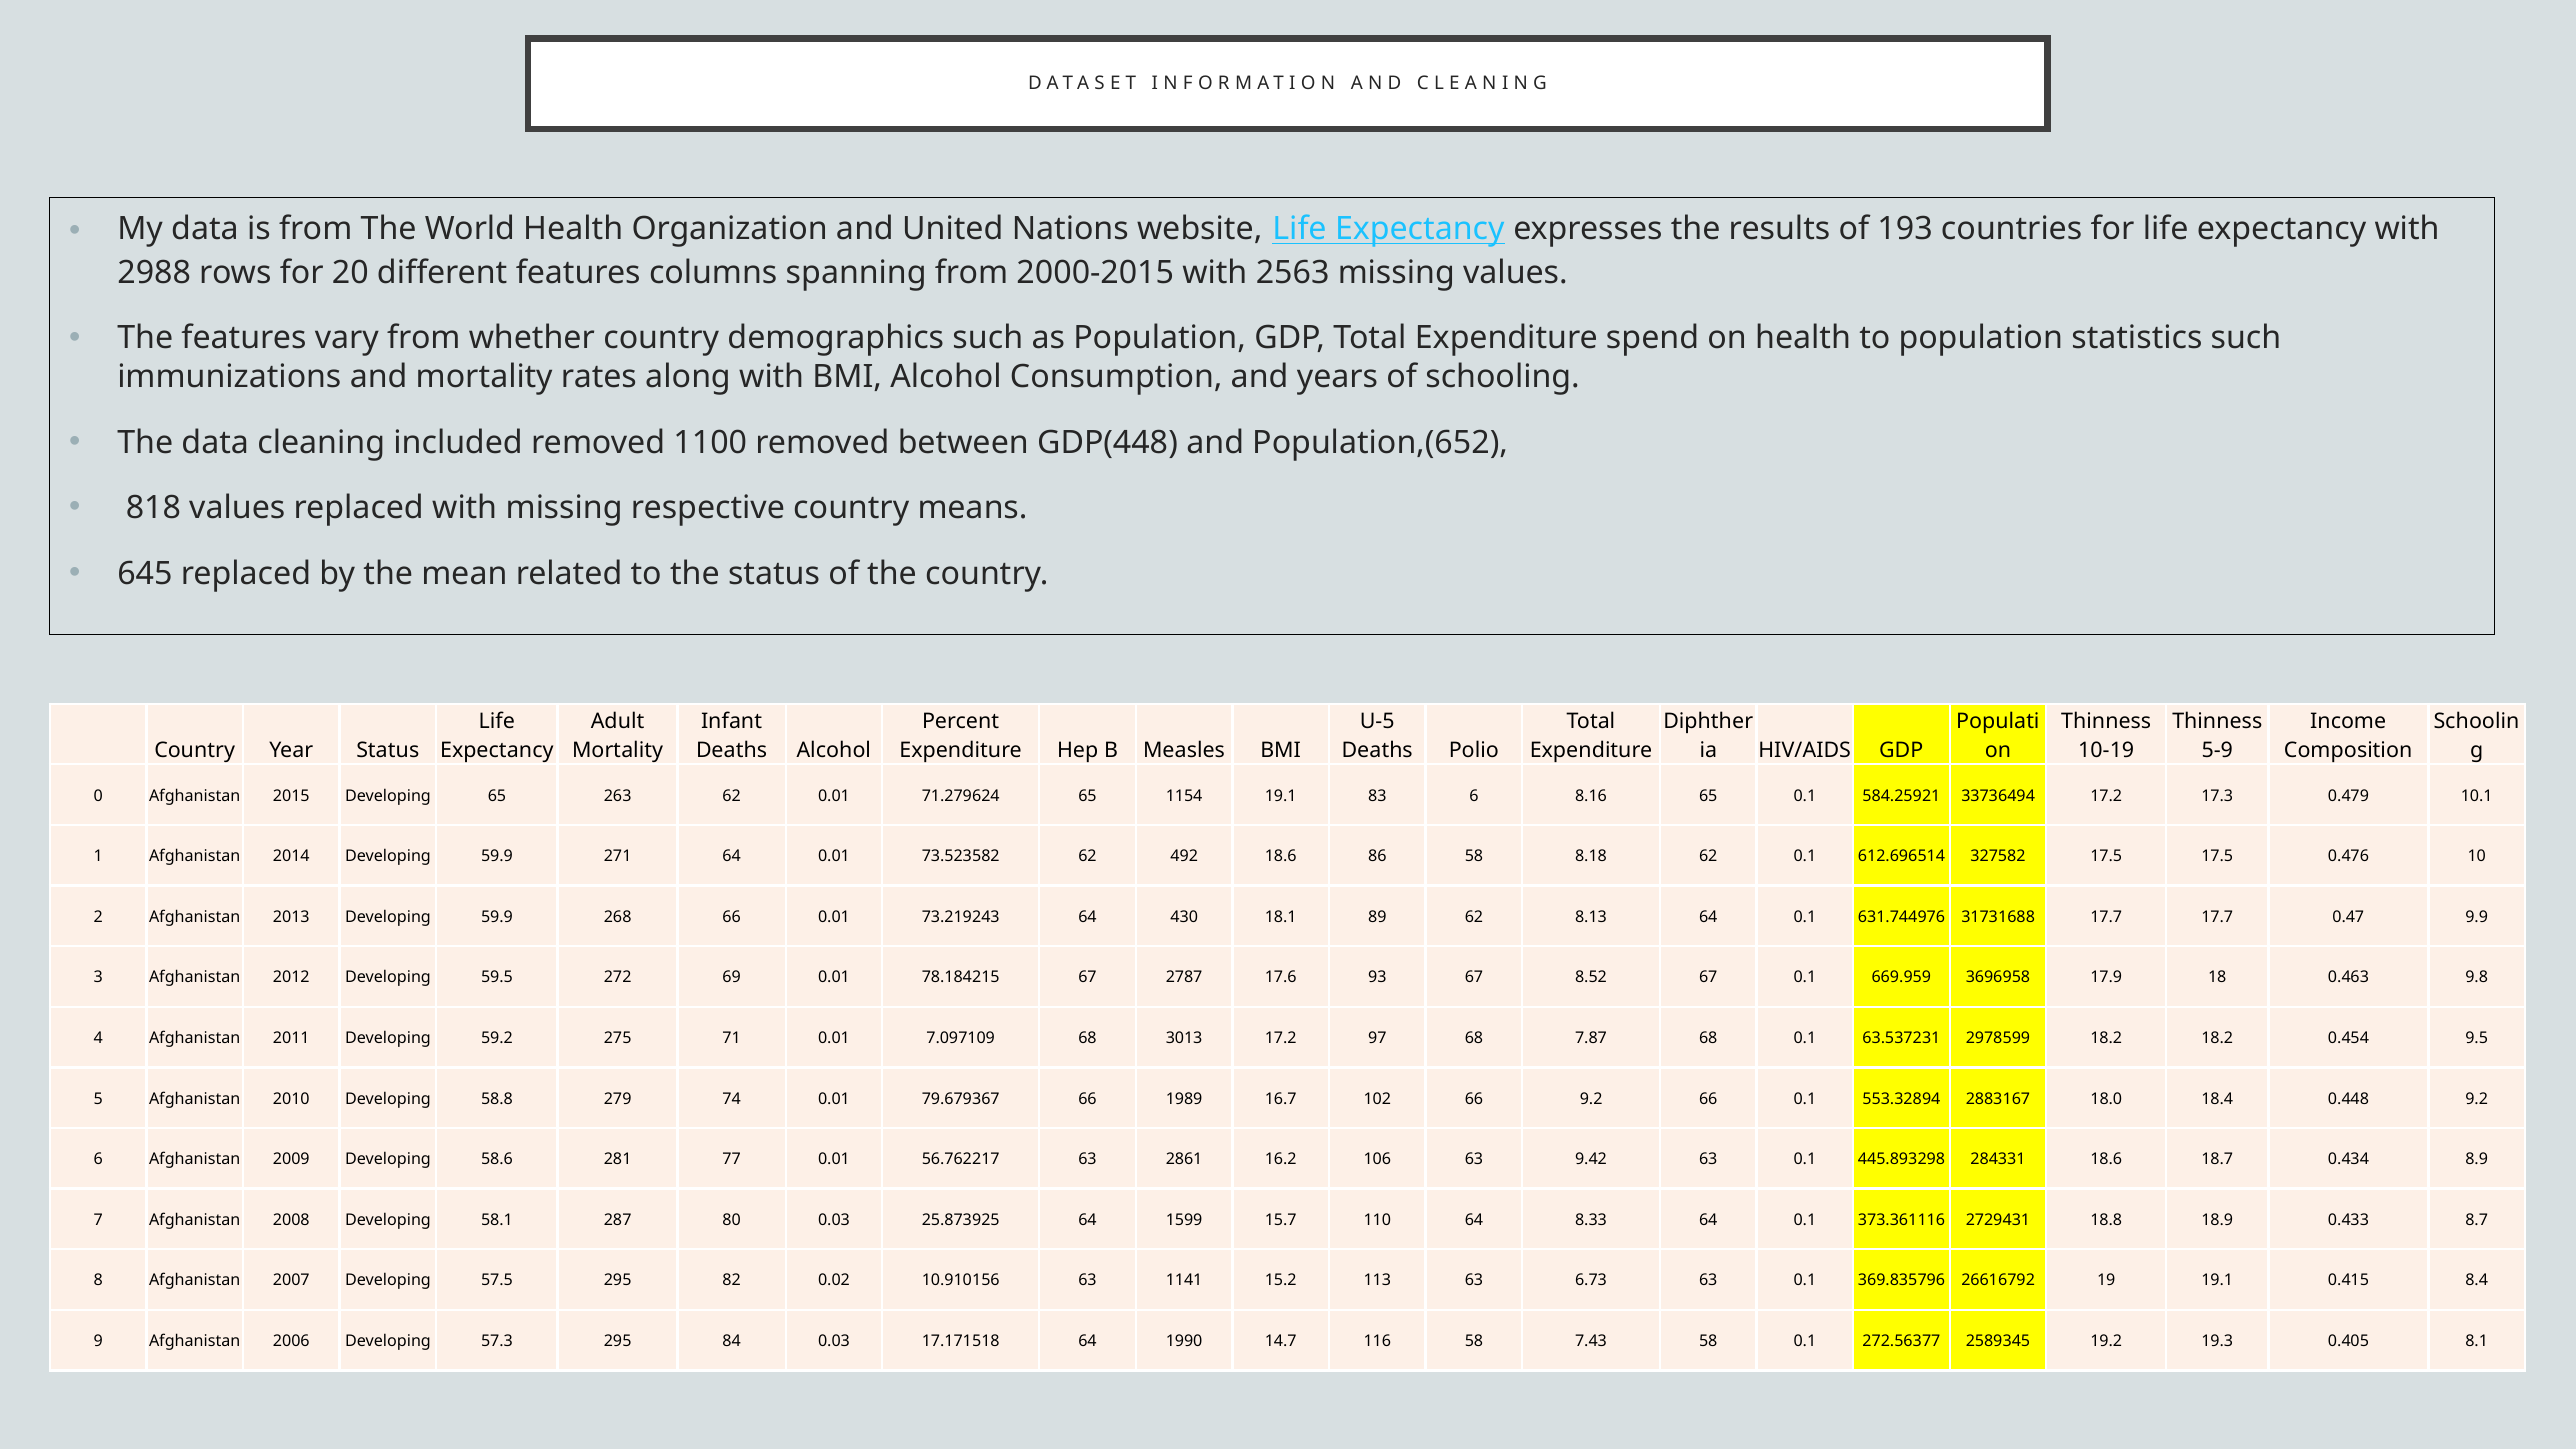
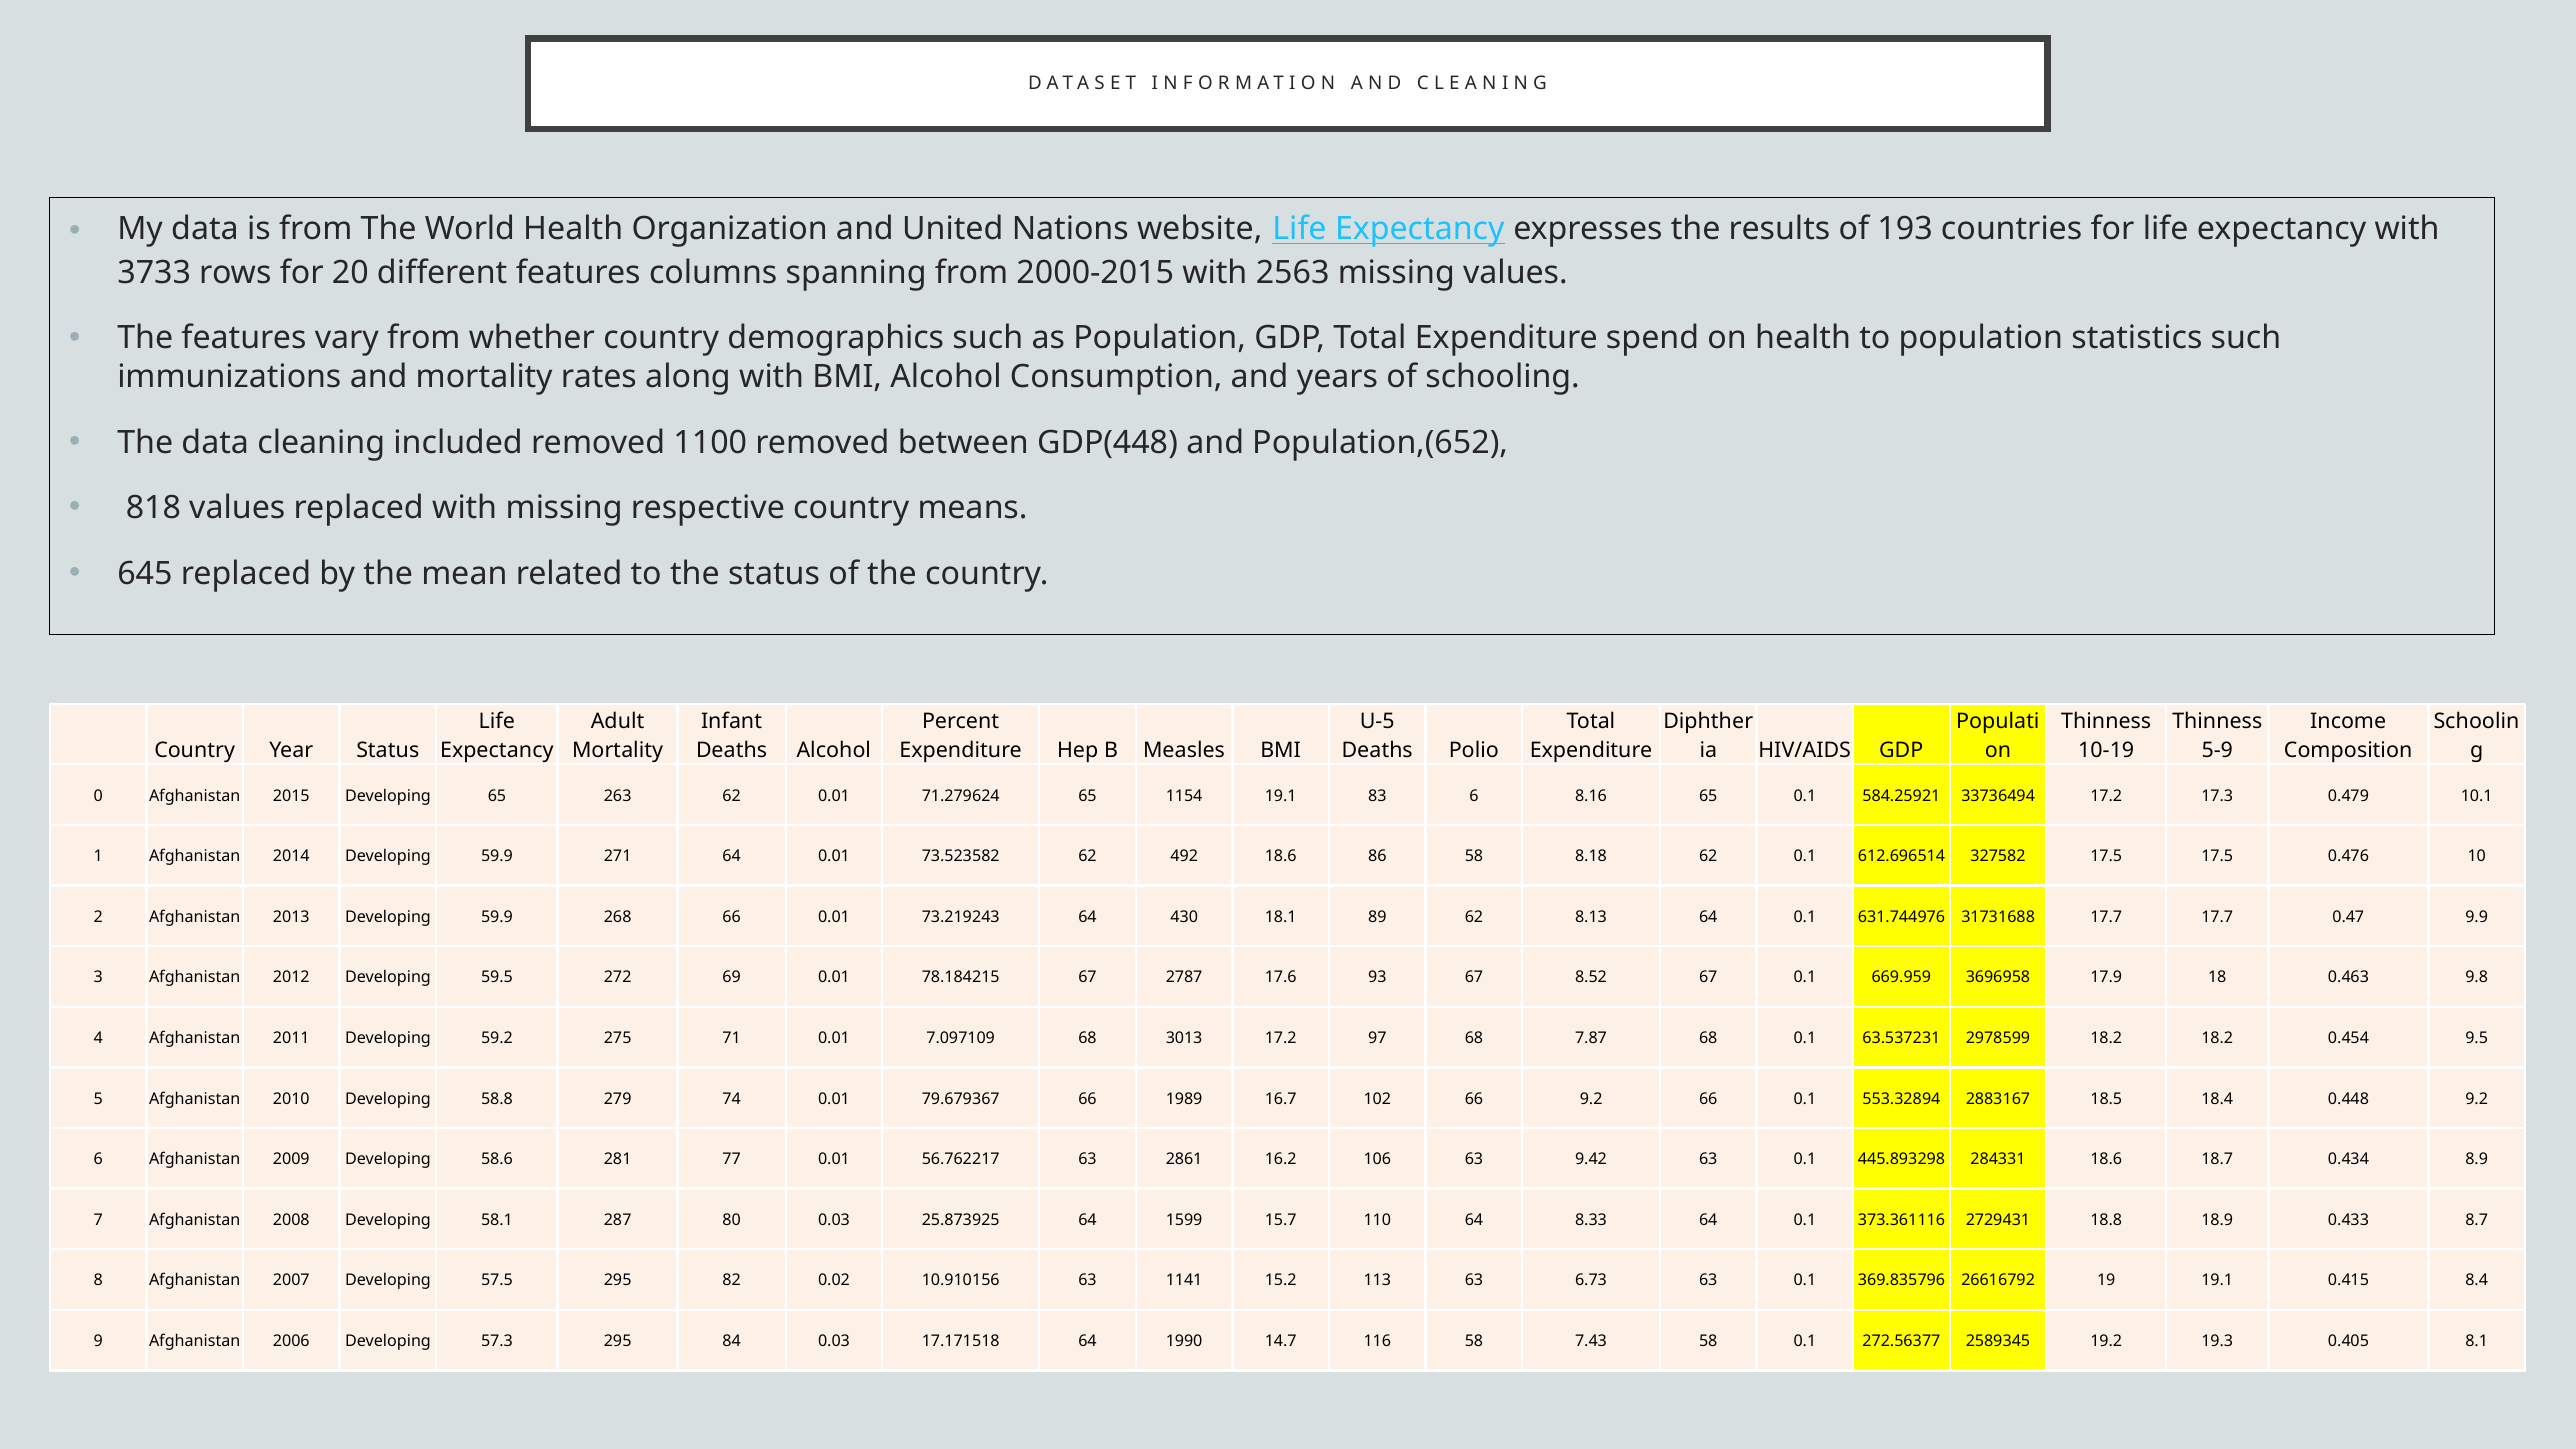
2988: 2988 -> 3733 (154, 273)
18.0: 18.0 -> 18.5 (2106, 1099)
